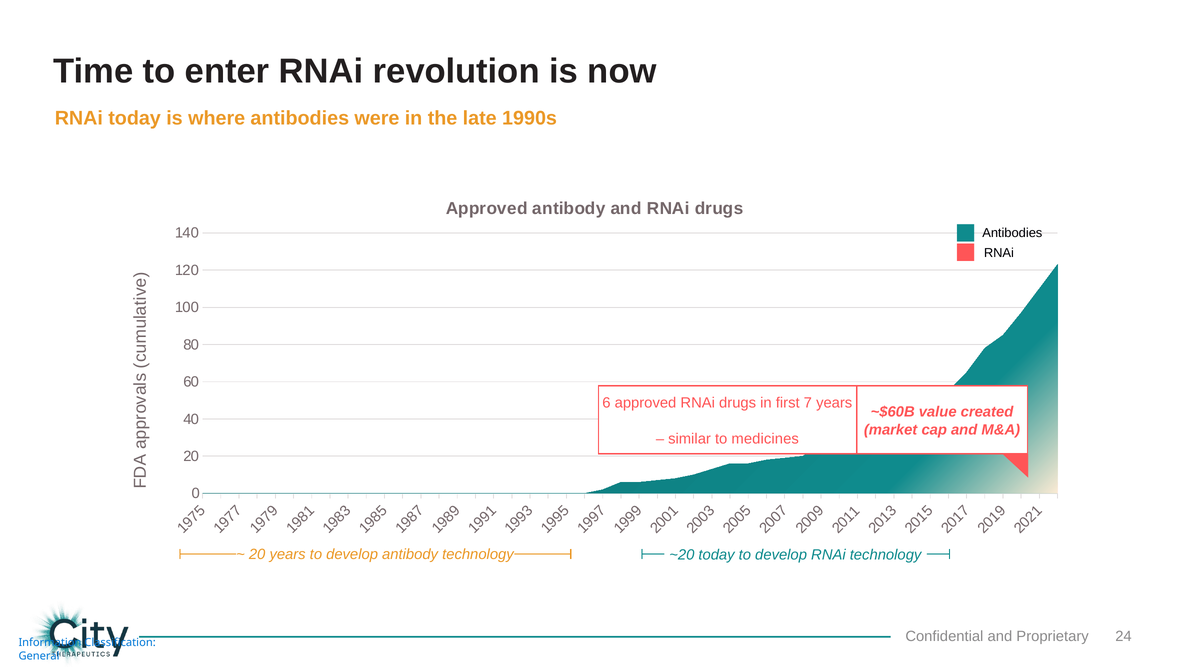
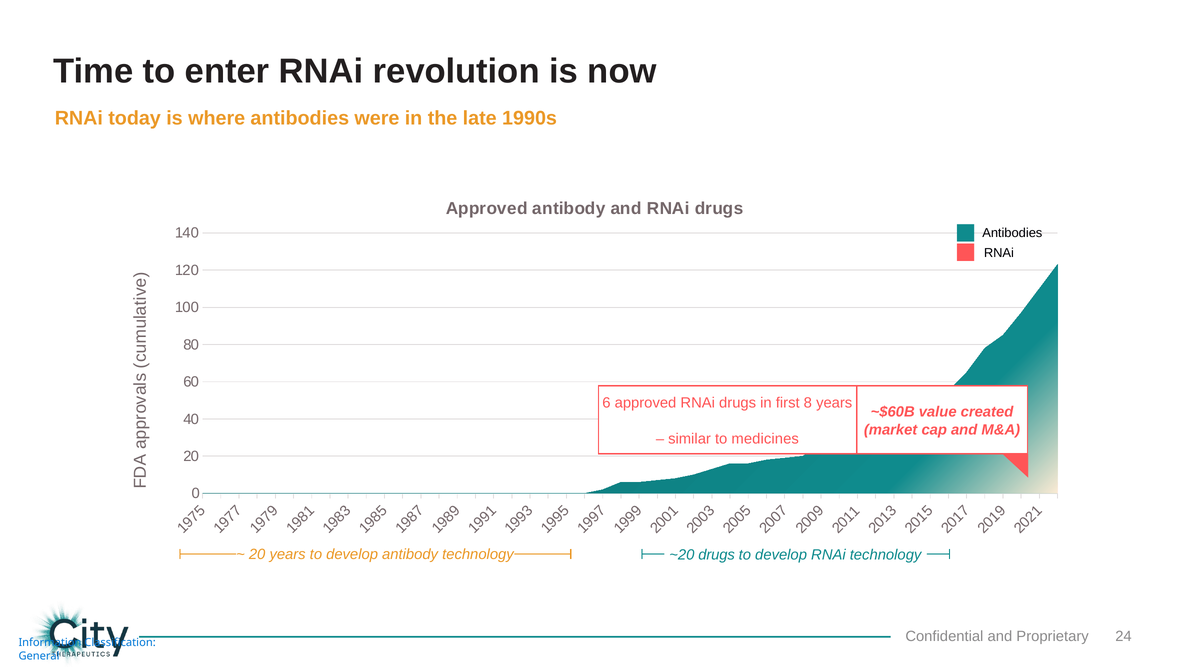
first 7: 7 -> 8 (808, 403)
~20 today: today -> drugs (717, 555)
